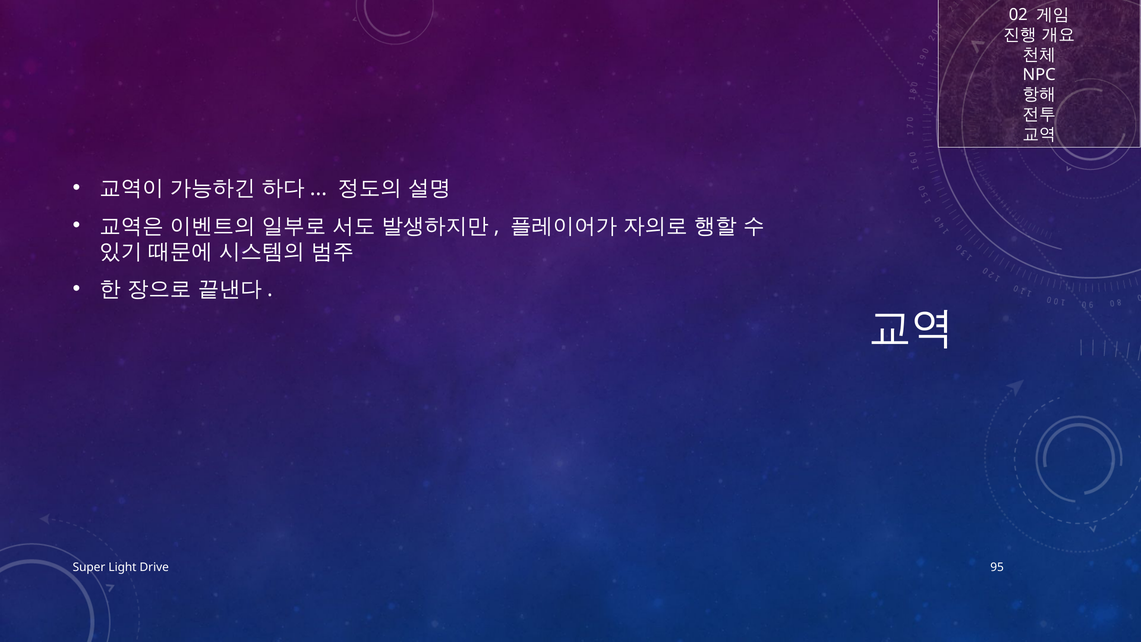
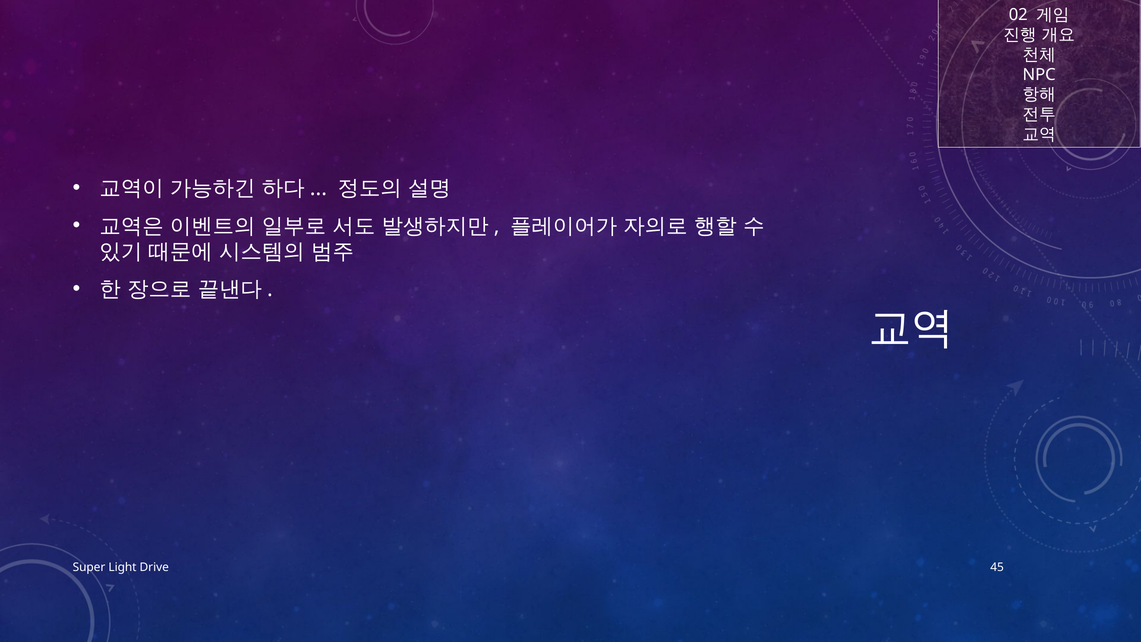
95: 95 -> 45 (997, 567)
